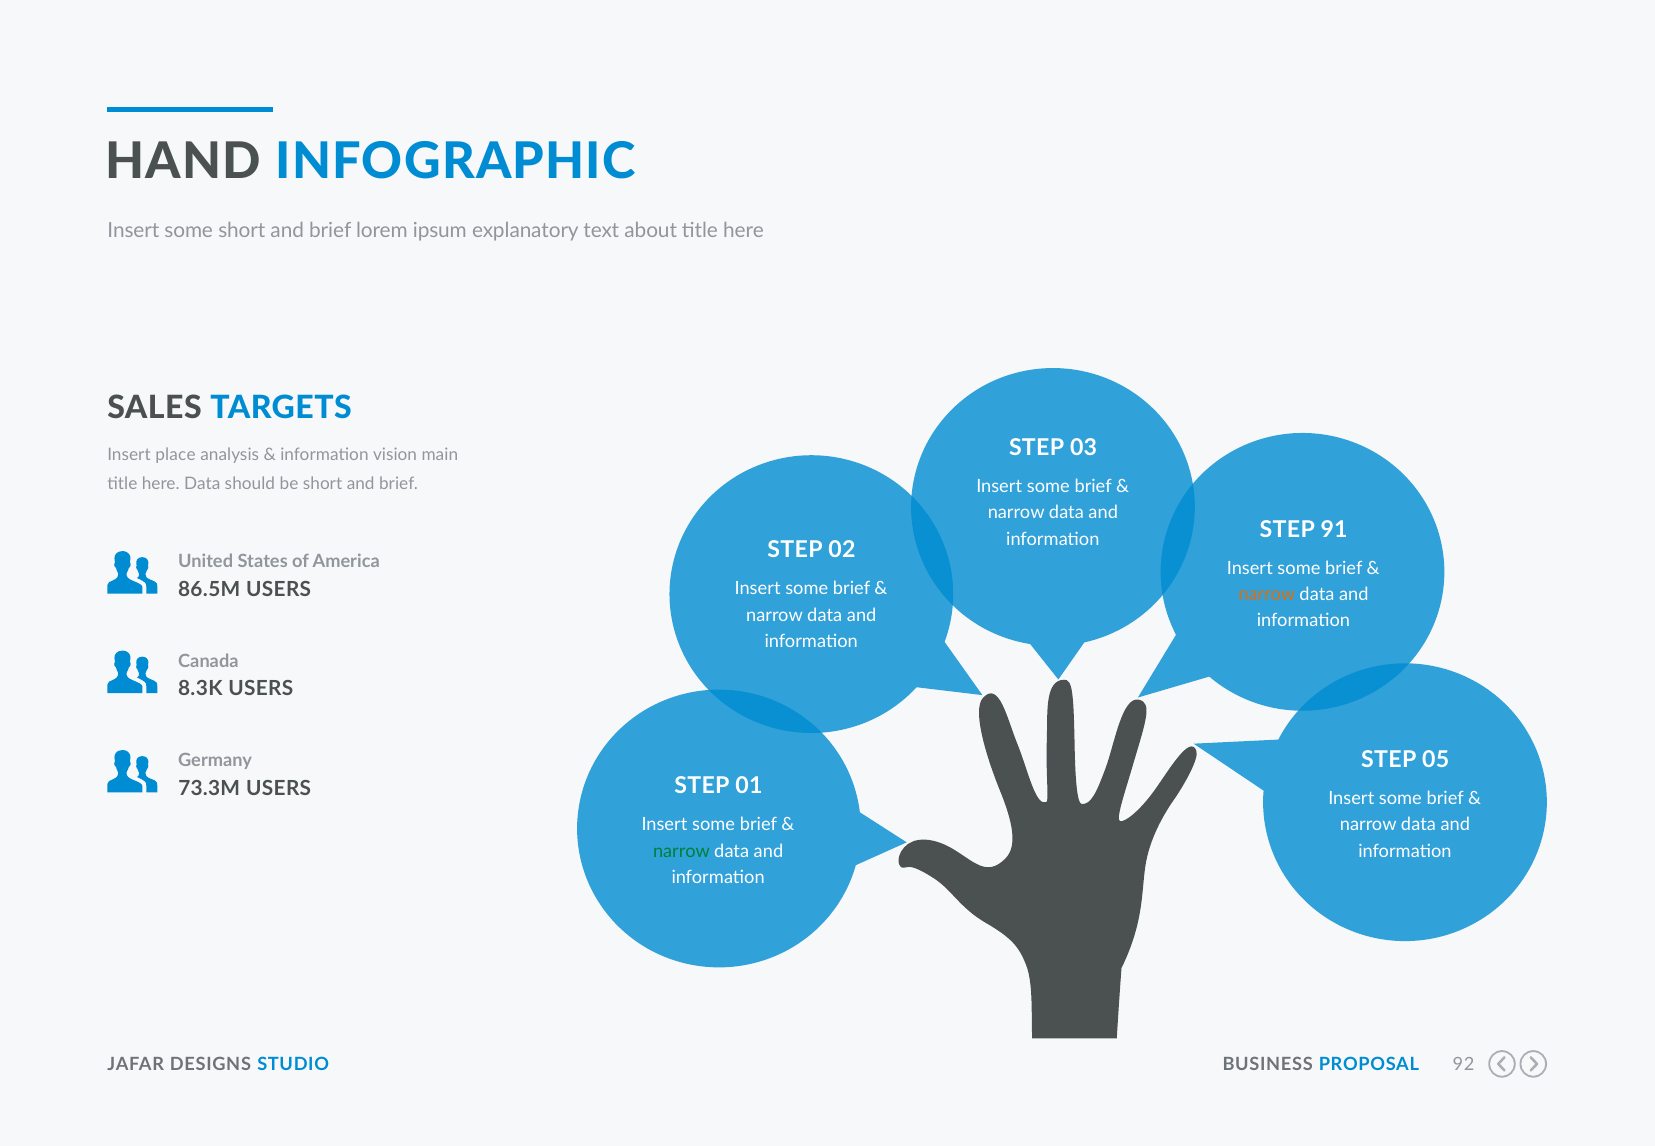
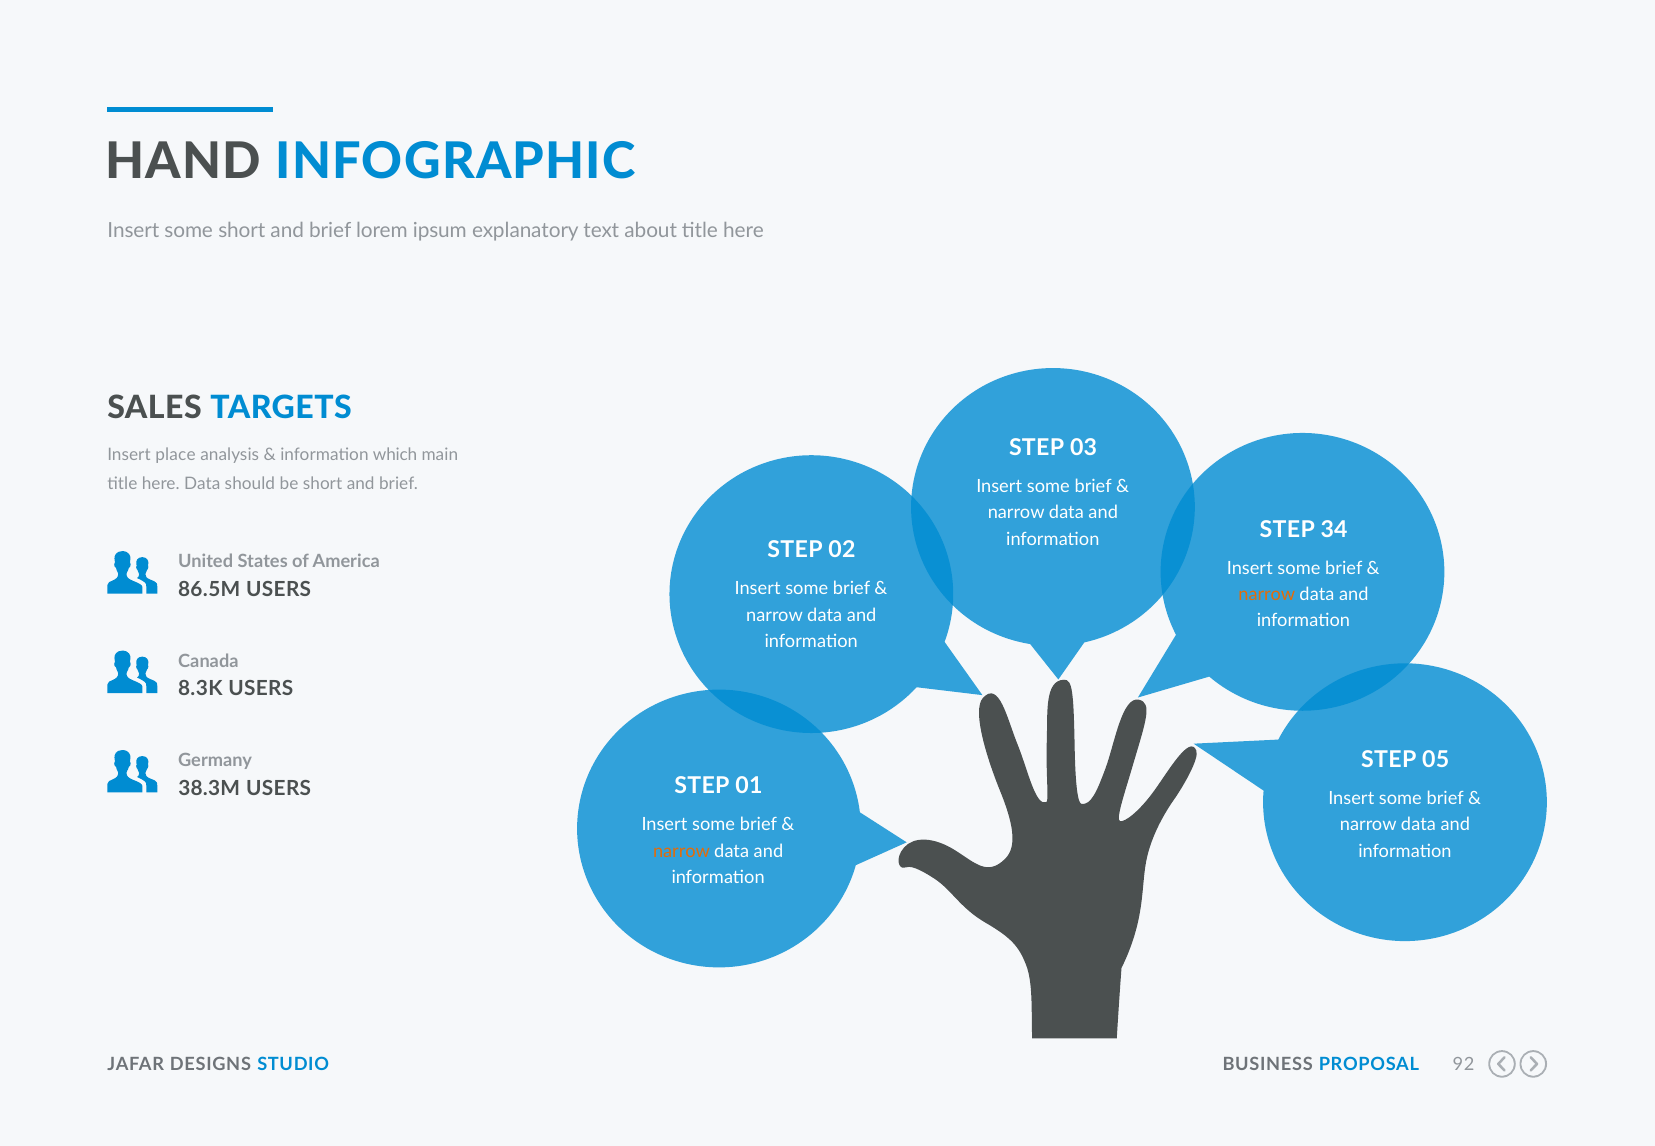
vision: vision -> which (395, 455)
91: 91 -> 34 (1334, 529)
73.3M: 73.3M -> 38.3M (209, 788)
narrow colour: green -> orange (682, 851)
